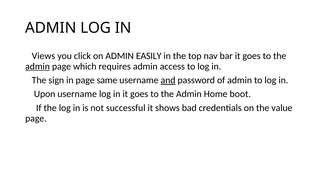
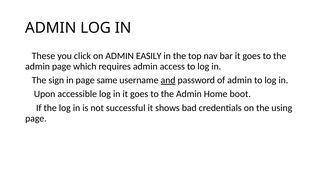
Views: Views -> These (43, 56)
admin underline: present -> none (38, 66)
Upon username: username -> accessible (77, 94)
value: value -> using (282, 108)
